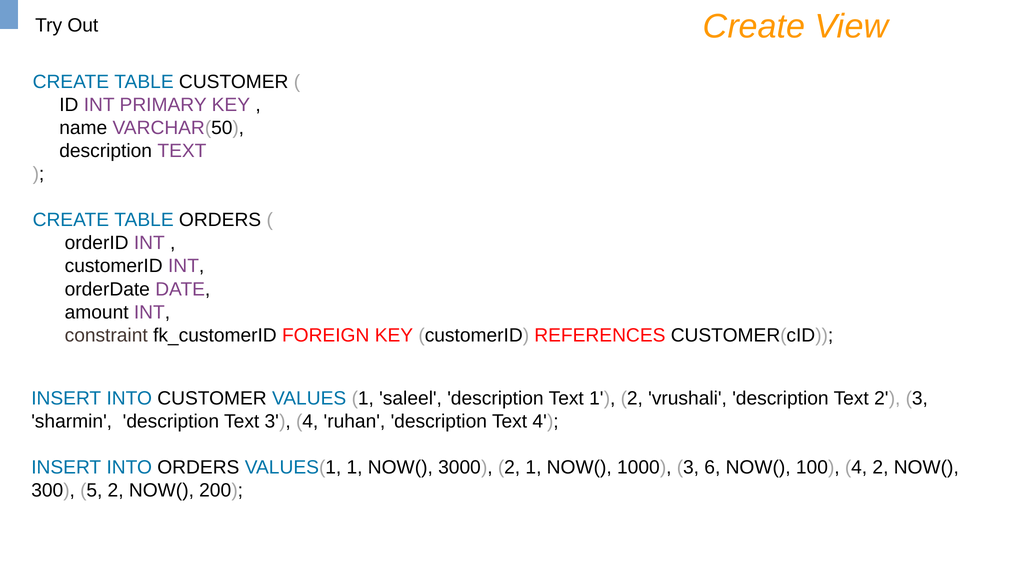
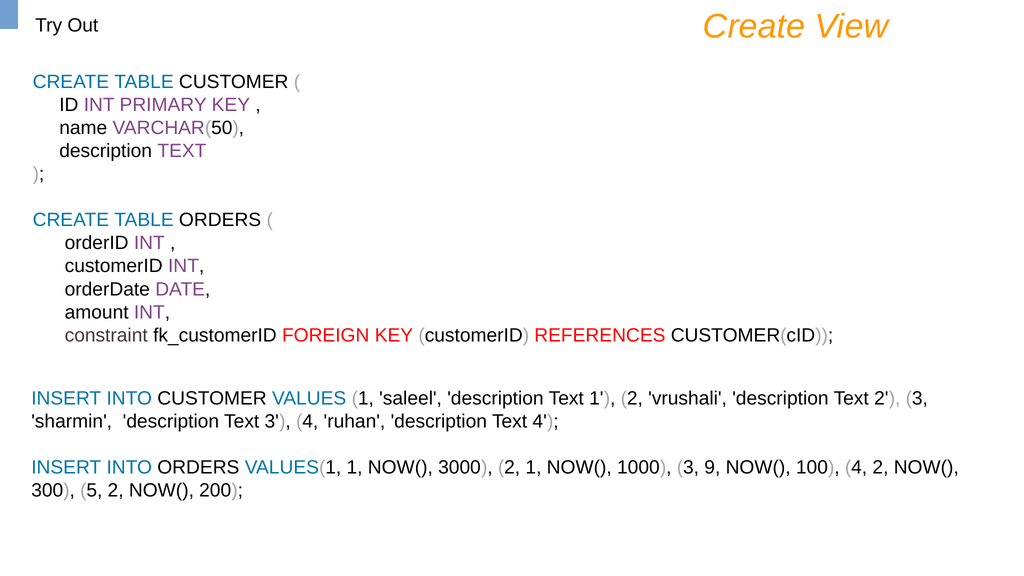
6: 6 -> 9 (712, 467)
